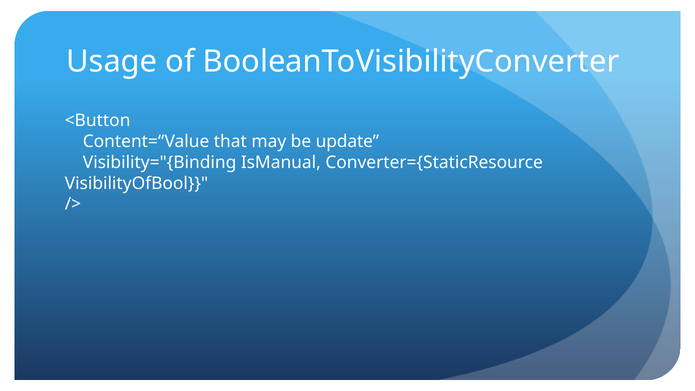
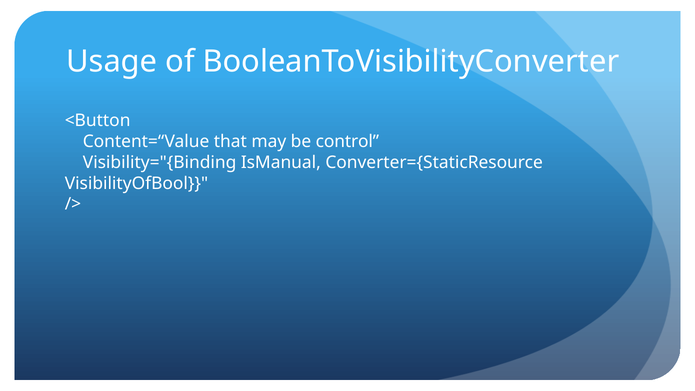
update: update -> control (347, 142)
